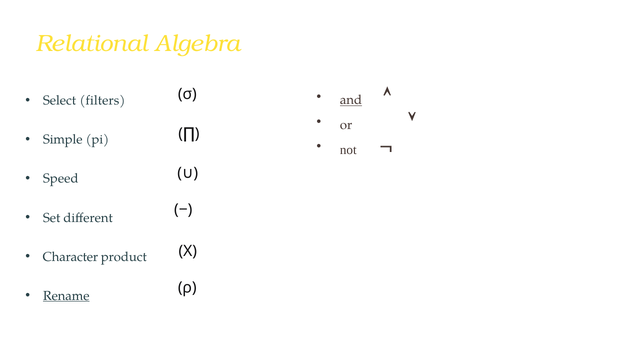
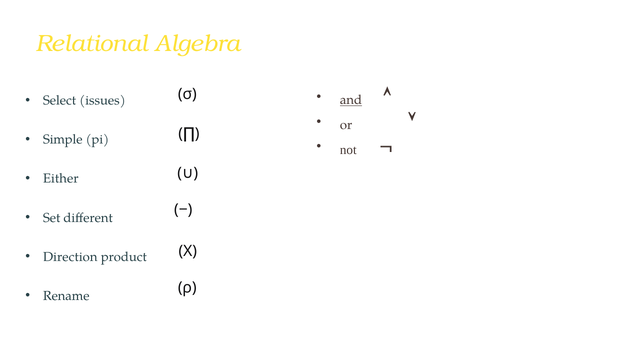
filters: filters -> issues (103, 101)
Speed: Speed -> Either (61, 179)
Character: Character -> Direction (70, 257)
Rename underline: present -> none (66, 296)
